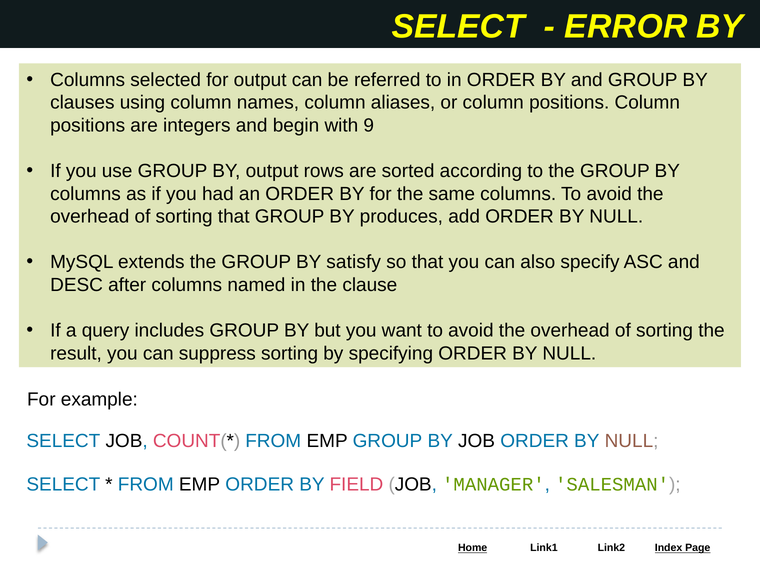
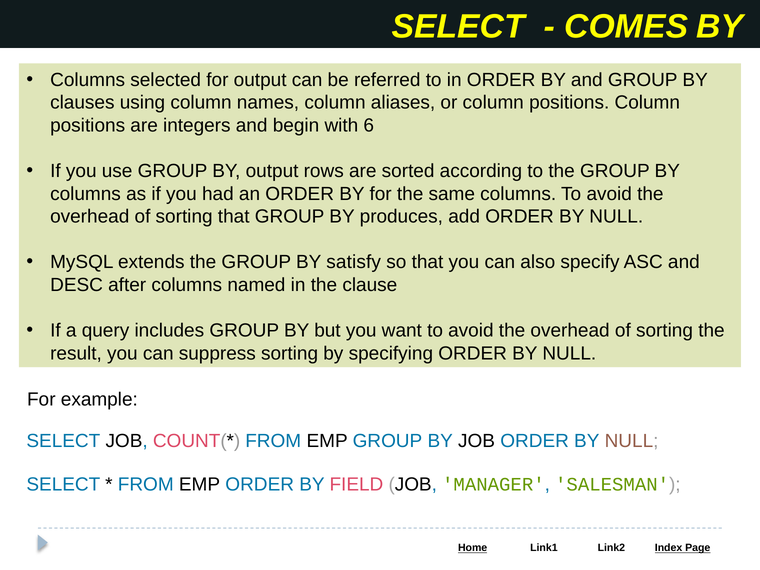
ERROR: ERROR -> COMES (626, 26)
9: 9 -> 6 (369, 125)
